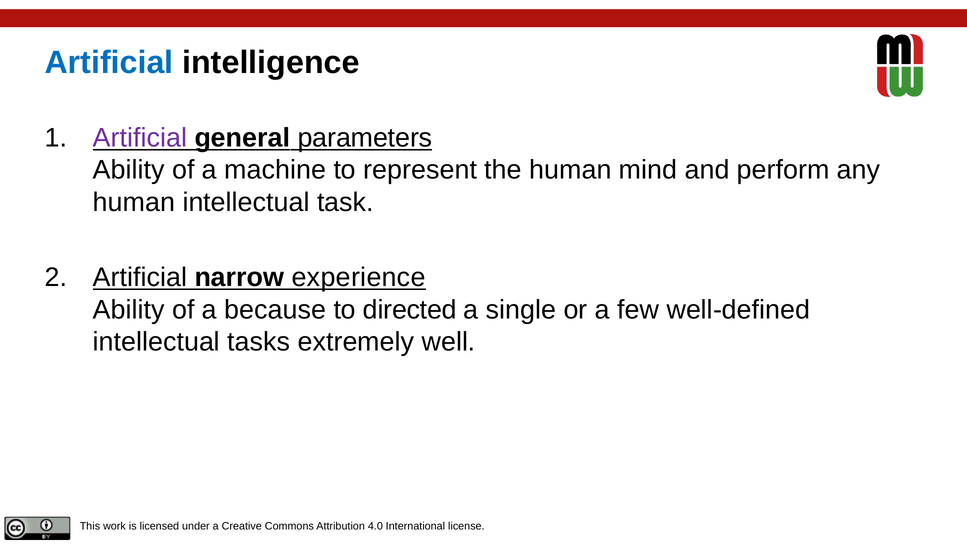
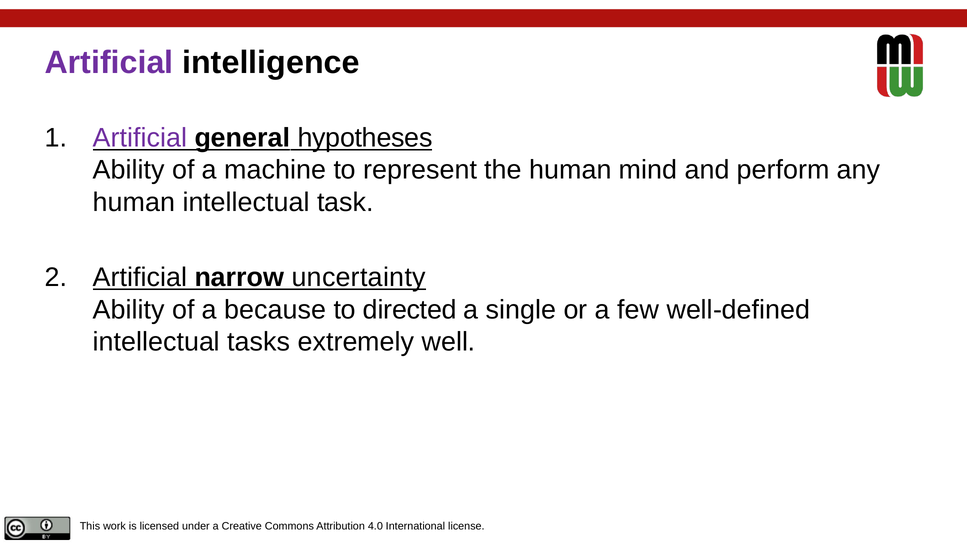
Artificial colour: blue -> purple (109, 63)
parameters: parameters -> hypotheses (365, 138)
experience: experience -> uncertainty (359, 277)
